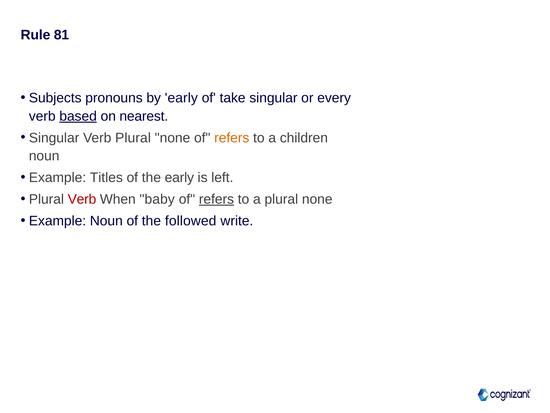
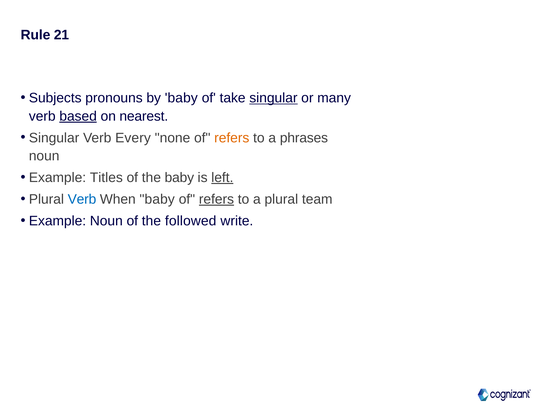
81: 81 -> 21 (61, 35)
by early: early -> baby (181, 98)
singular underline: none -> present (273, 98)
every: every -> many (334, 98)
Verb Plural: Plural -> Every (133, 138)
children: children -> phrases (304, 138)
the early: early -> baby (179, 177)
left underline: none -> present (222, 177)
Verb colour: red -> blue (82, 199)
a plural none: none -> team (317, 199)
